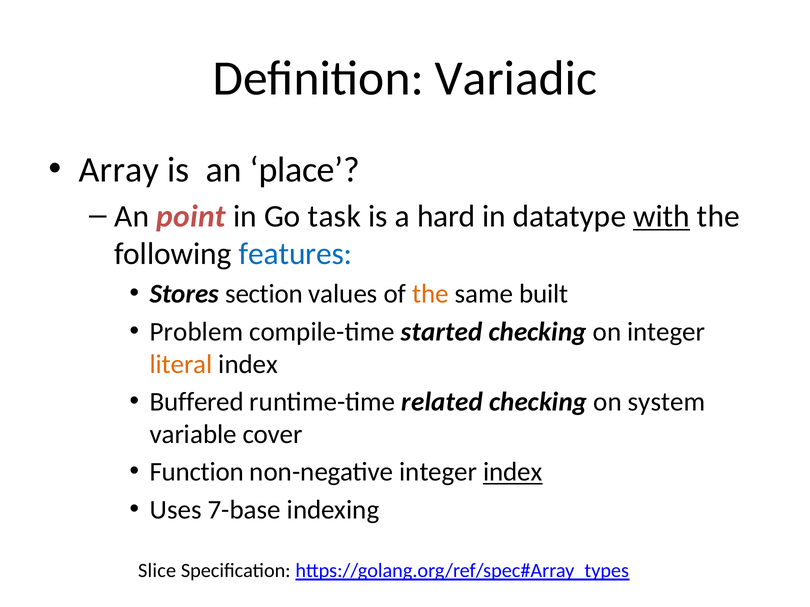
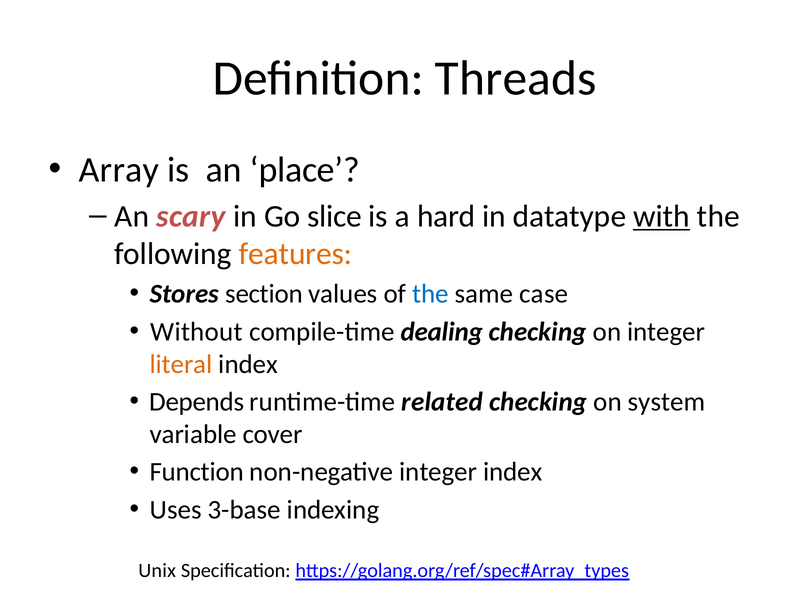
Variadic: Variadic -> Threads (516, 78)
point: point -> scary (191, 216)
task: task -> slice (335, 216)
features colour: blue -> orange (296, 254)
the colour: orange -> blue (431, 294)
built: built -> case (544, 294)
Problem: Problem -> Without (197, 332)
started: started -> dealing (442, 332)
Buffered: Buffered -> Depends (197, 402)
index underline: present -> none (513, 472)
7-base: 7-base -> 3-base (244, 510)
Slice: Slice -> Unix (157, 571)
